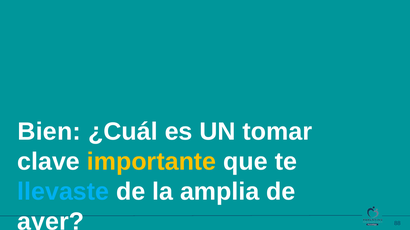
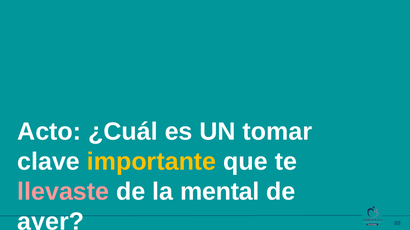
Bien: Bien -> Acto (49, 132)
llevaste colour: light blue -> pink (63, 192)
amplia: amplia -> mental (220, 192)
